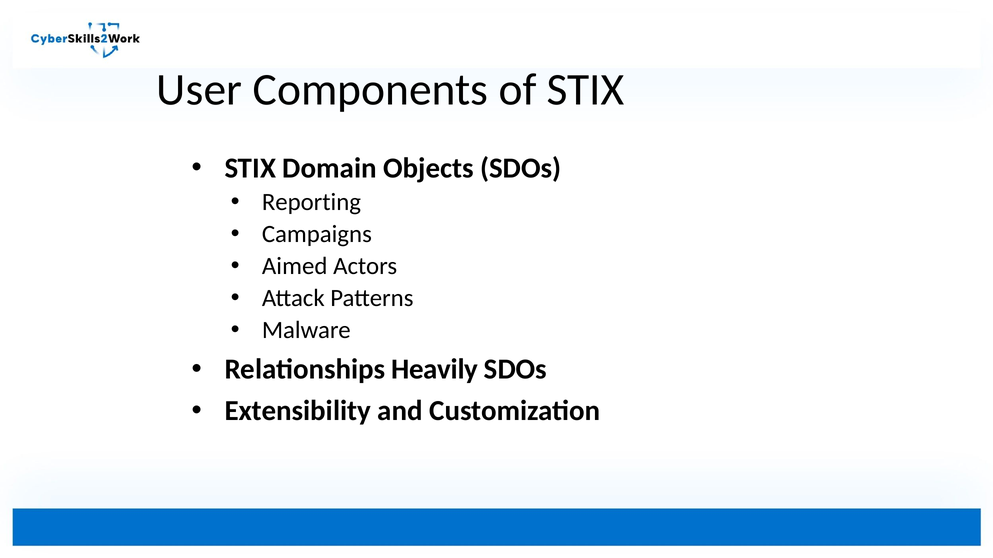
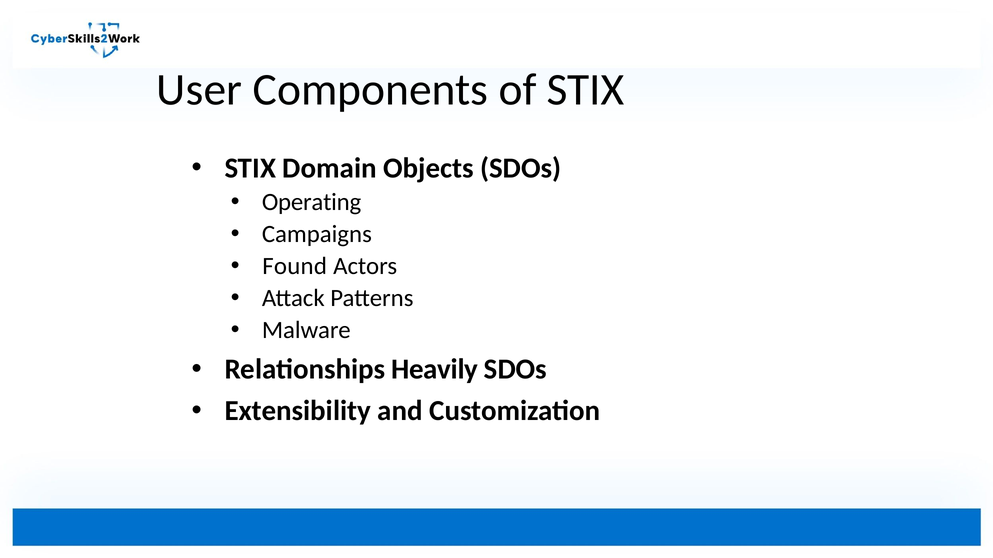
Reporting: Reporting -> Operating (312, 202)
Aimed: Aimed -> Found (295, 266)
